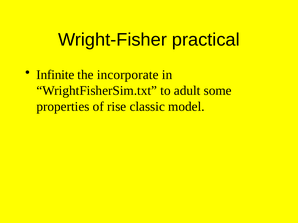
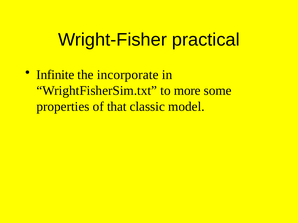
adult: adult -> more (187, 91)
rise: rise -> that (117, 107)
